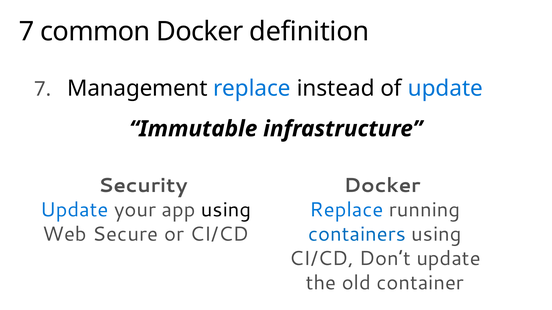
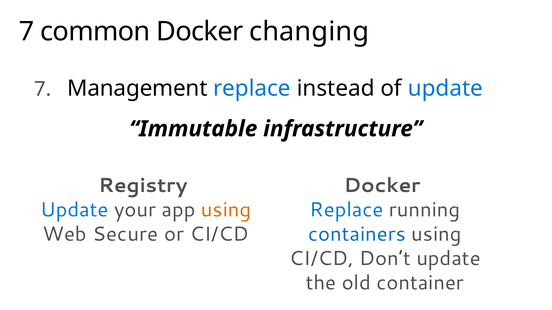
definition: definition -> changing (309, 32)
Security: Security -> Registry (143, 186)
using colour: black -> orange (226, 210)
